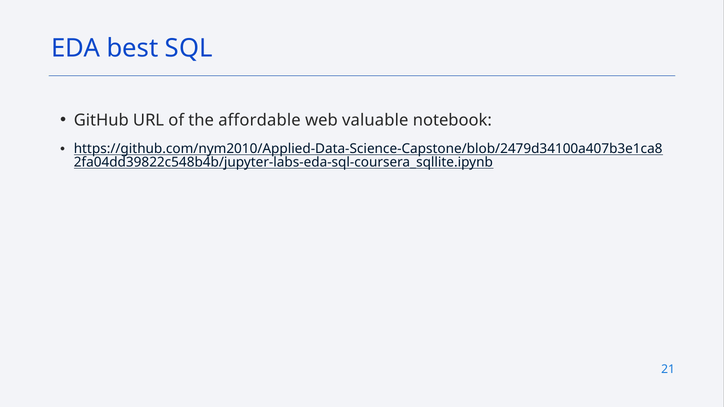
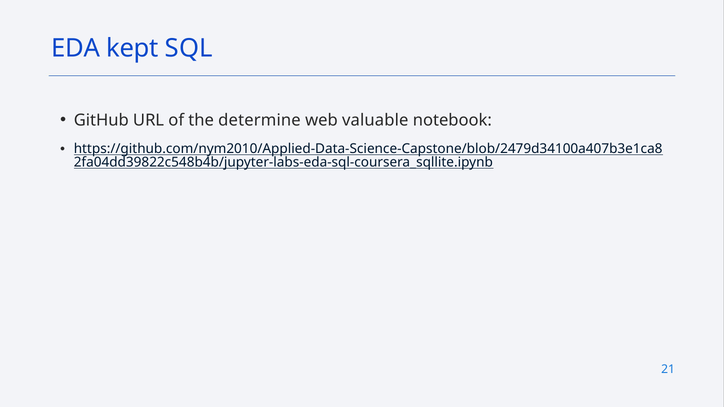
best: best -> kept (133, 48)
affordable: affordable -> determine (259, 120)
